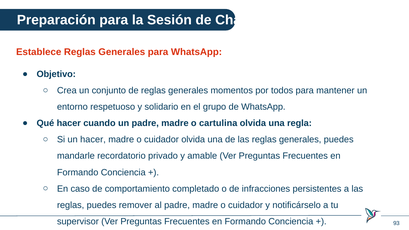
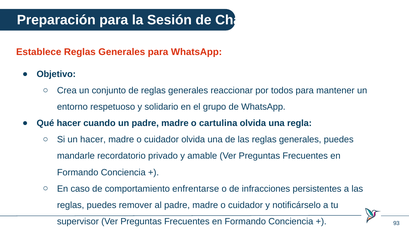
momentos: momentos -> reaccionar (232, 91)
completado: completado -> enfrentarse (196, 189)
